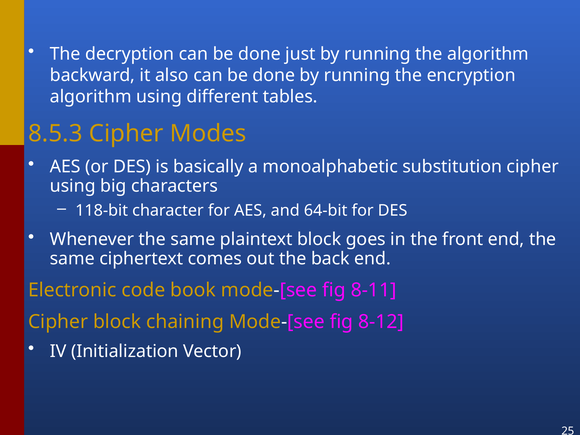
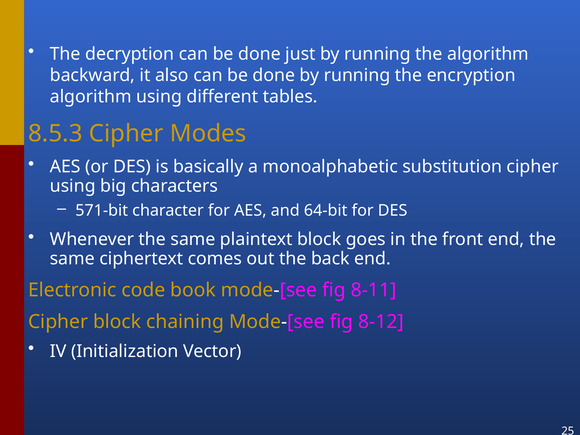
118-bit: 118-bit -> 571-bit (102, 211)
